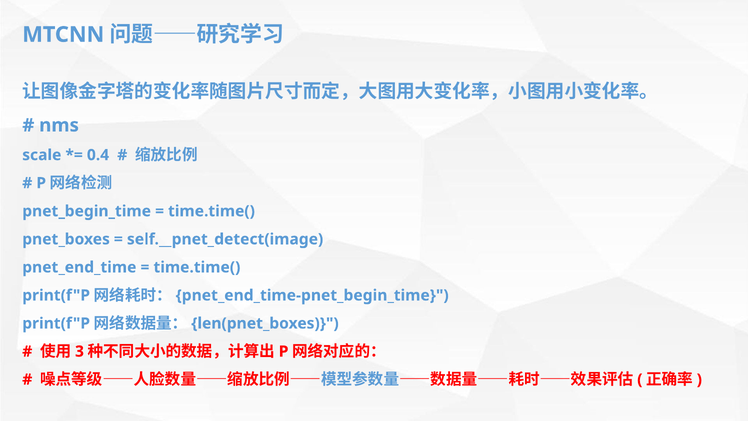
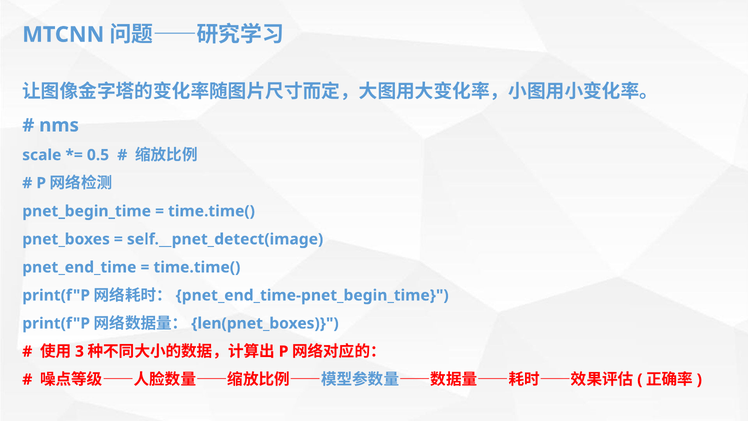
0.4: 0.4 -> 0.5 (98, 155)
